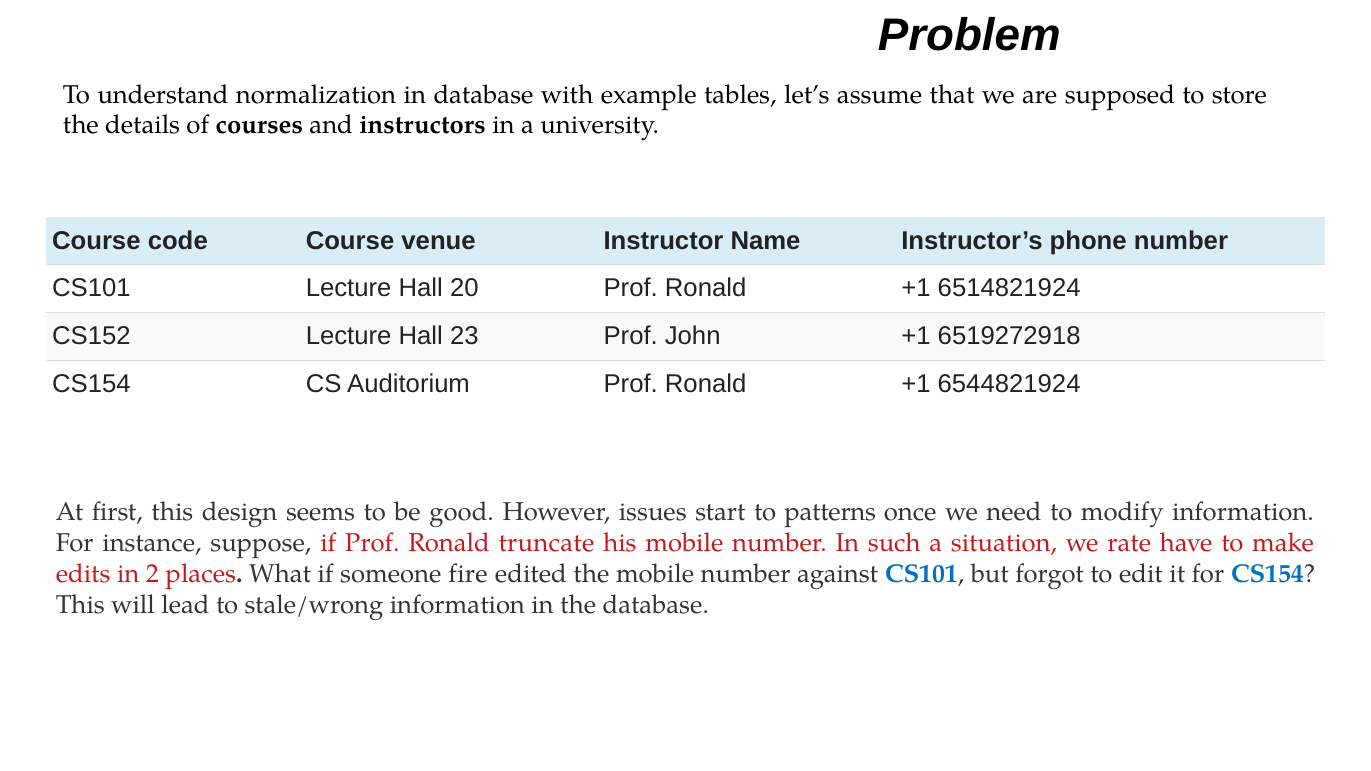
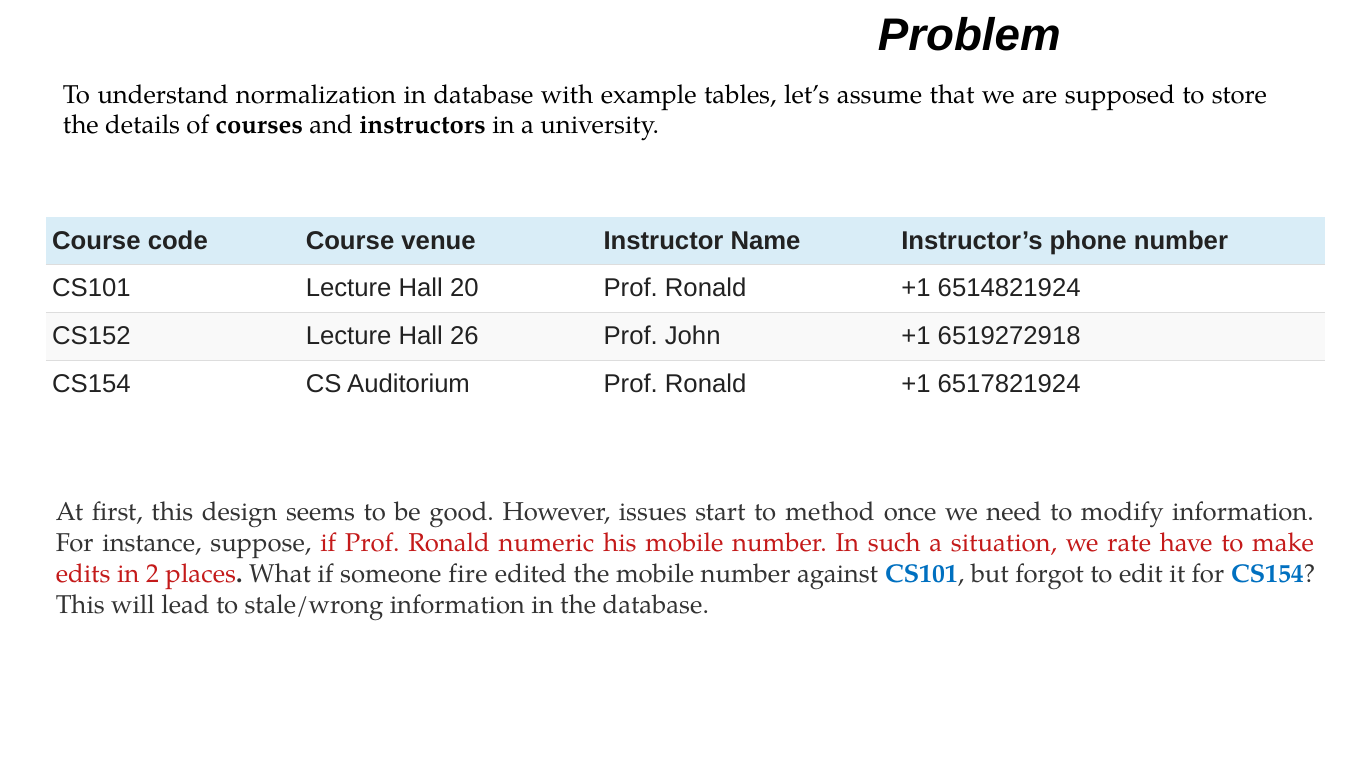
23: 23 -> 26 (464, 336)
6544821924: 6544821924 -> 6517821924 (1009, 384)
patterns: patterns -> method (830, 512)
truncate: truncate -> numeric (546, 543)
